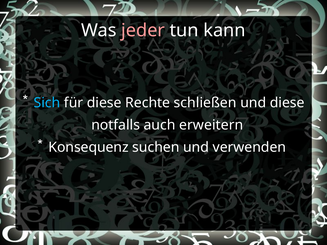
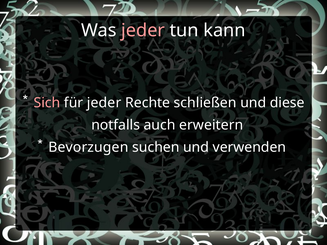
Sich colour: light blue -> pink (47, 103)
für diese: diese -> jeder (104, 103)
Konsequenz: Konsequenz -> Bevorzugen (88, 148)
